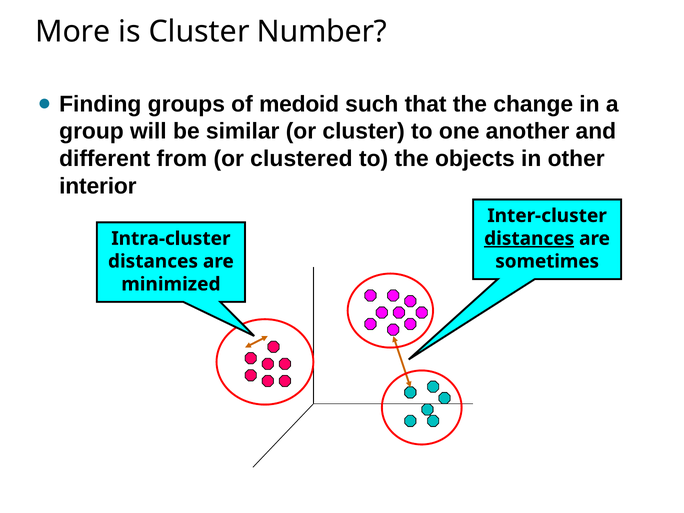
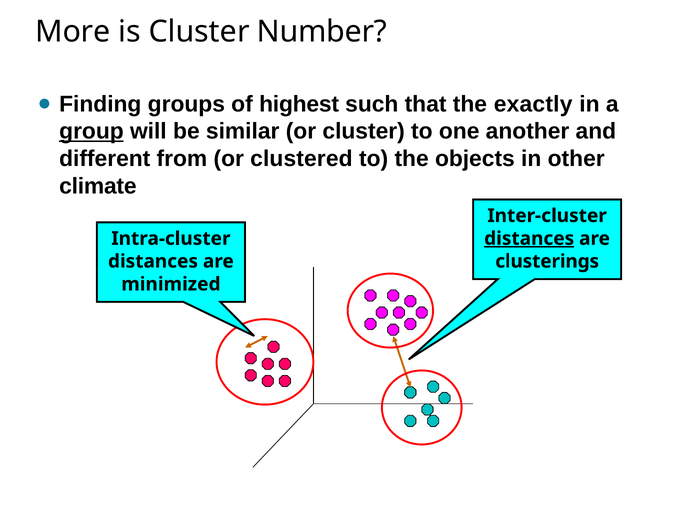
medoid: medoid -> highest (299, 104)
change: change -> exactly (533, 104)
group underline: none -> present (91, 131)
interior: interior -> climate (98, 186)
sometimes: sometimes -> clusterings (547, 261)
